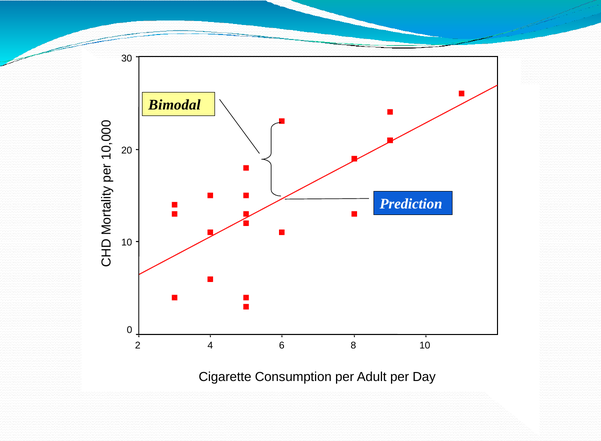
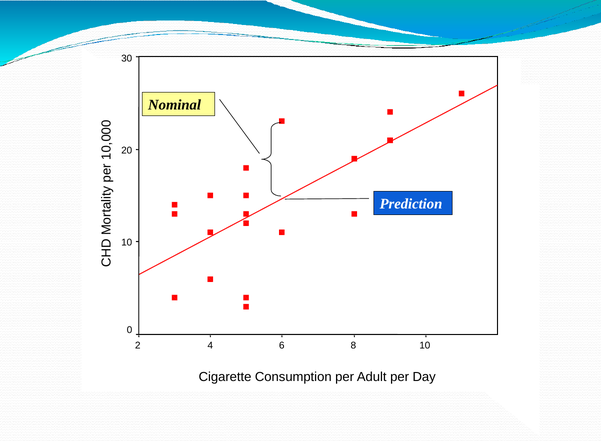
Bimodal: Bimodal -> Nominal (175, 105)
